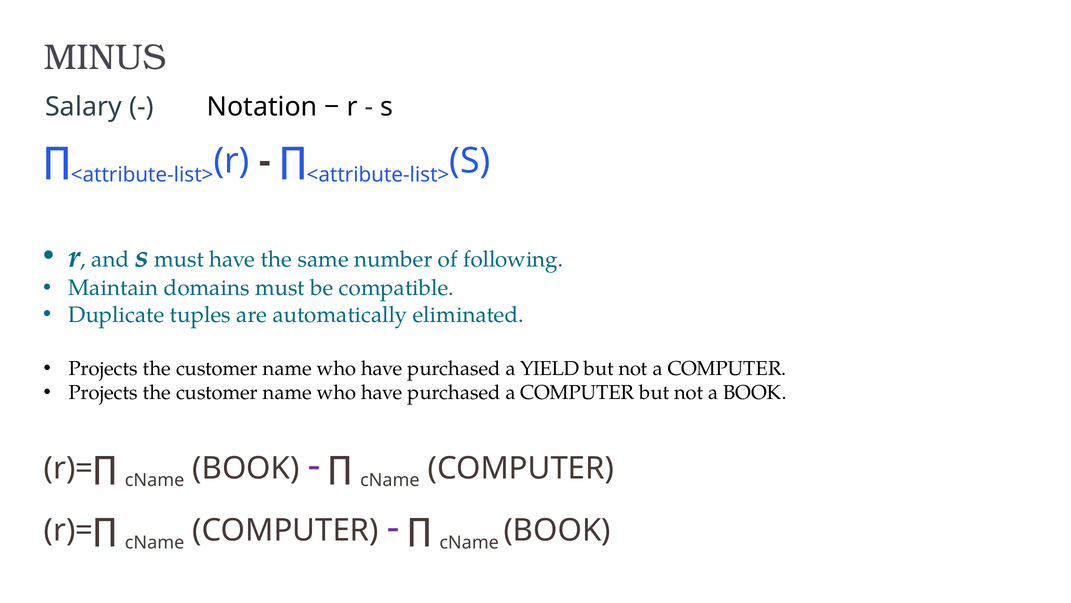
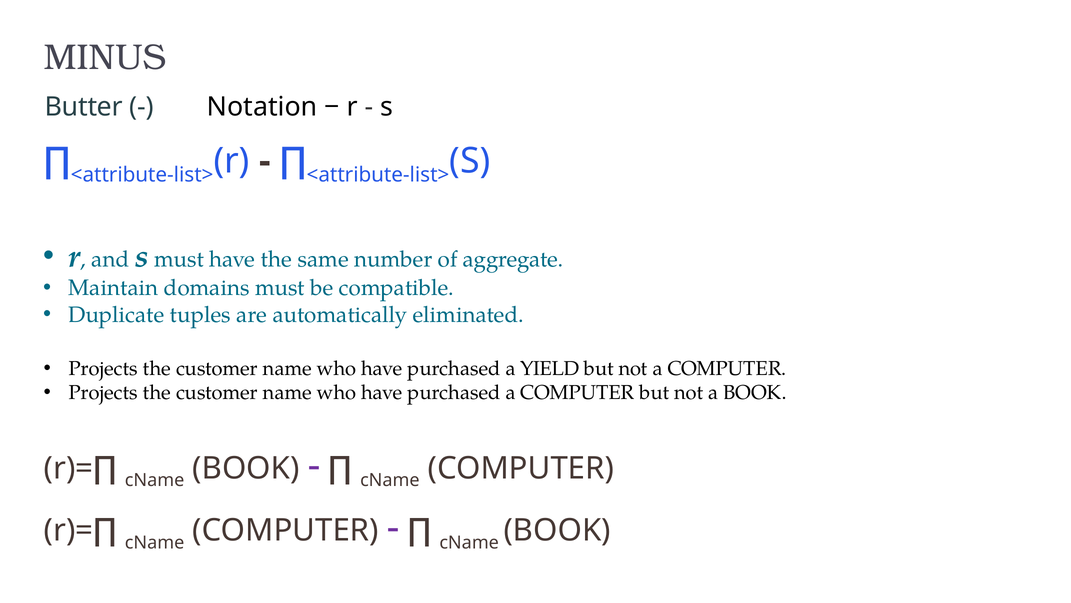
Salary: Salary -> Butter (84, 107)
following: following -> aggregate (513, 259)
